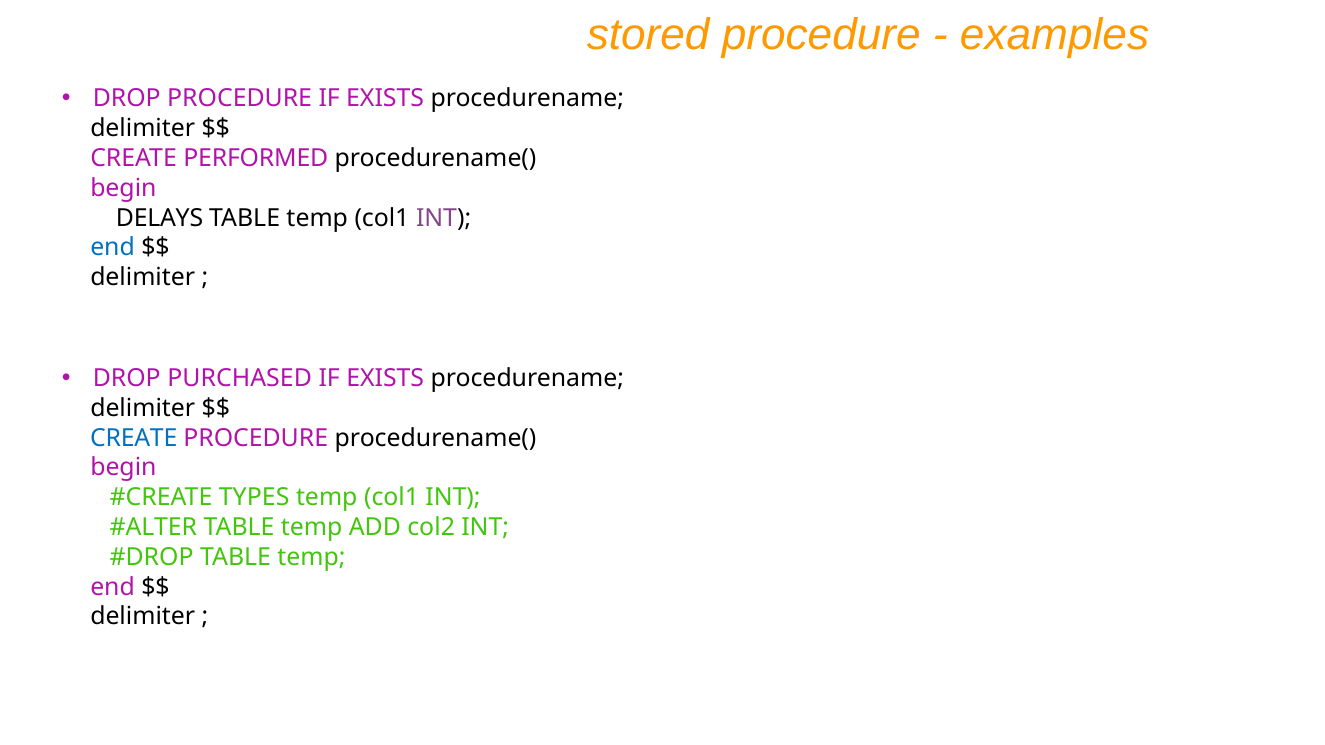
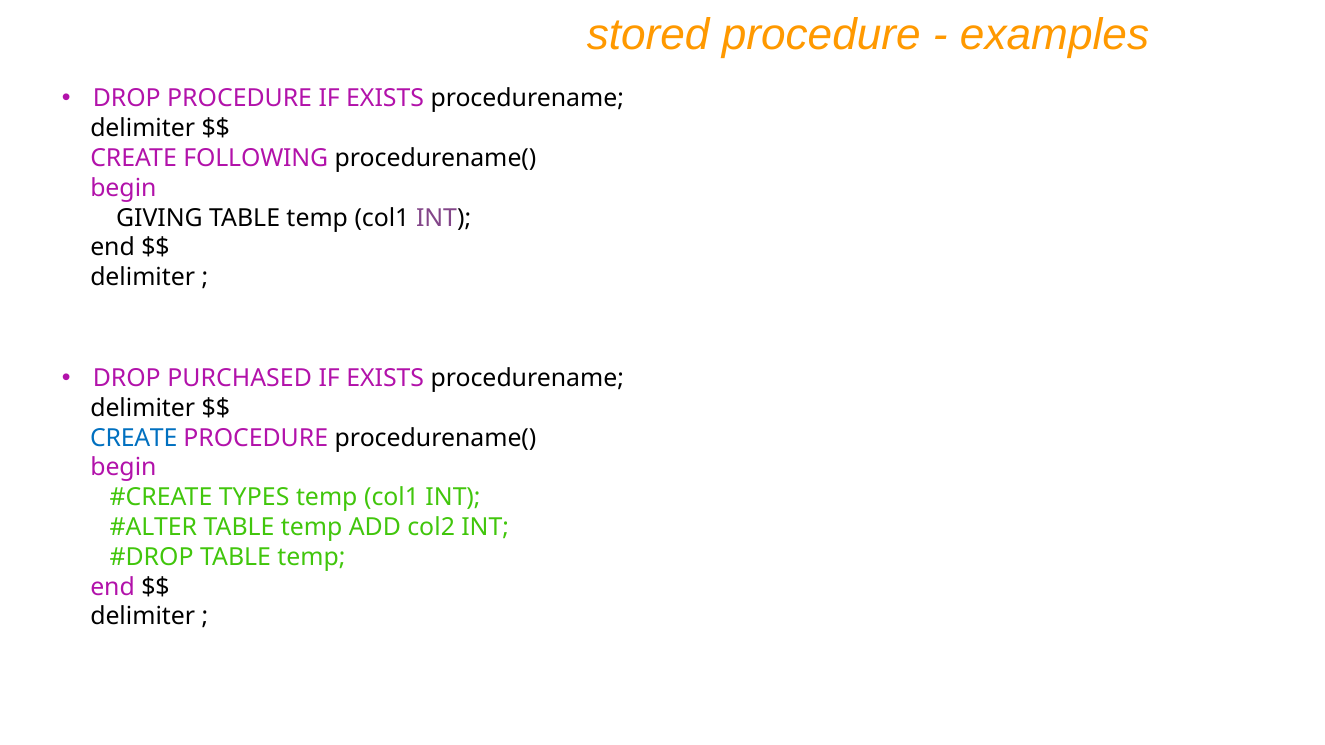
PERFORMED: PERFORMED -> FOLLOWING (256, 158)
DELAYS: DELAYS -> GIVING (159, 218)
end colour: blue -> black (113, 248)
